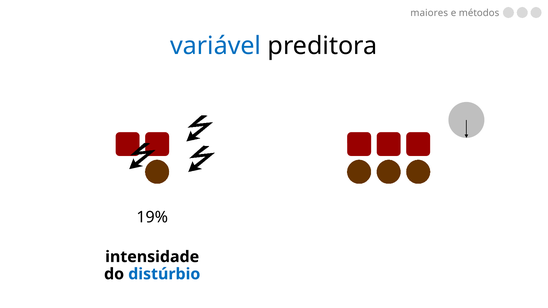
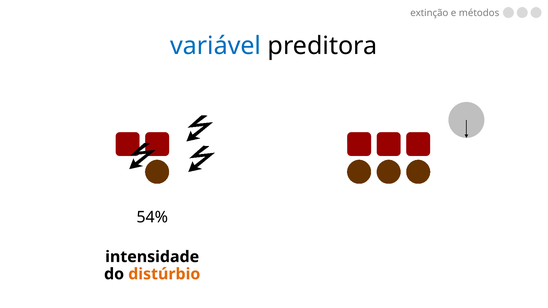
maiores: maiores -> extinção (429, 13)
19%: 19% -> 54% (152, 217)
distúrbio colour: blue -> orange (164, 274)
